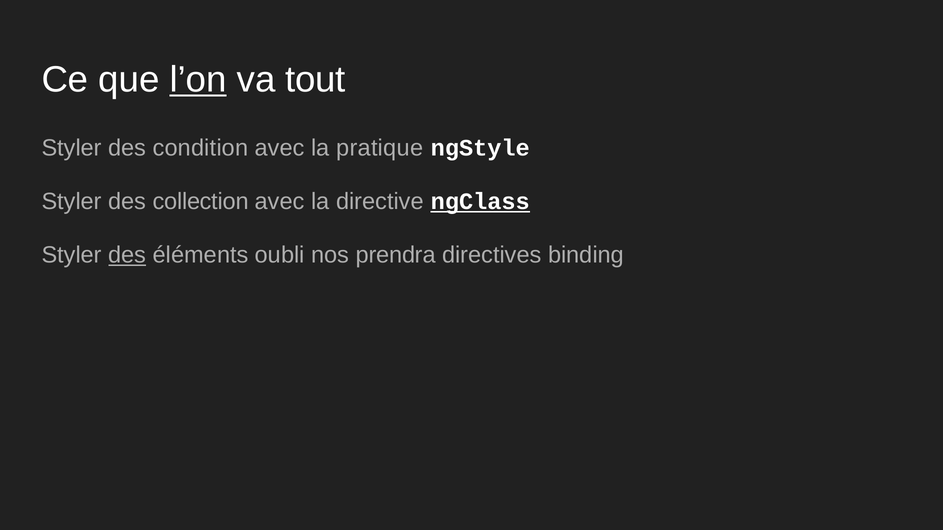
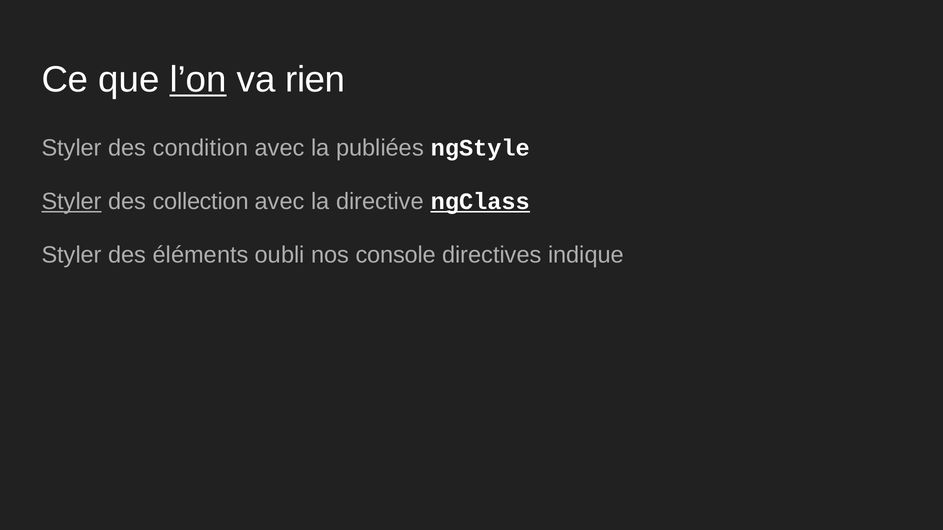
tout: tout -> rien (315, 80)
pratique: pratique -> publiées (380, 148)
Styler underline: none -> present (72, 202)
des underline: present -> none (127, 255)
prendra: prendra -> console (396, 255)
binding: binding -> indique (586, 255)
